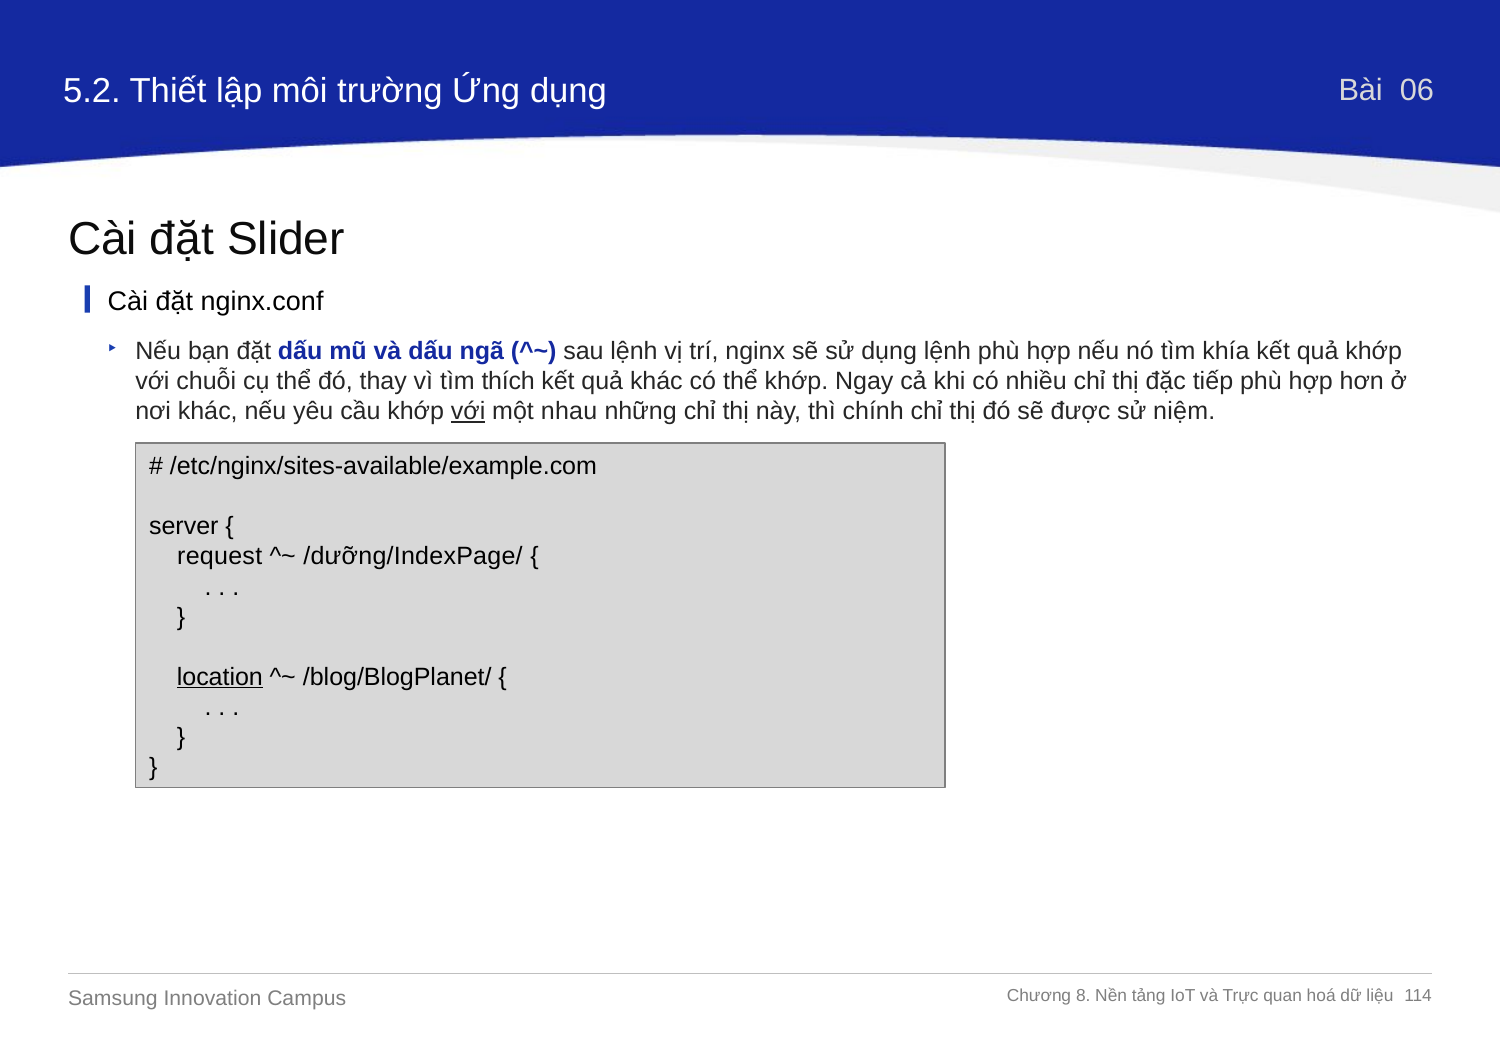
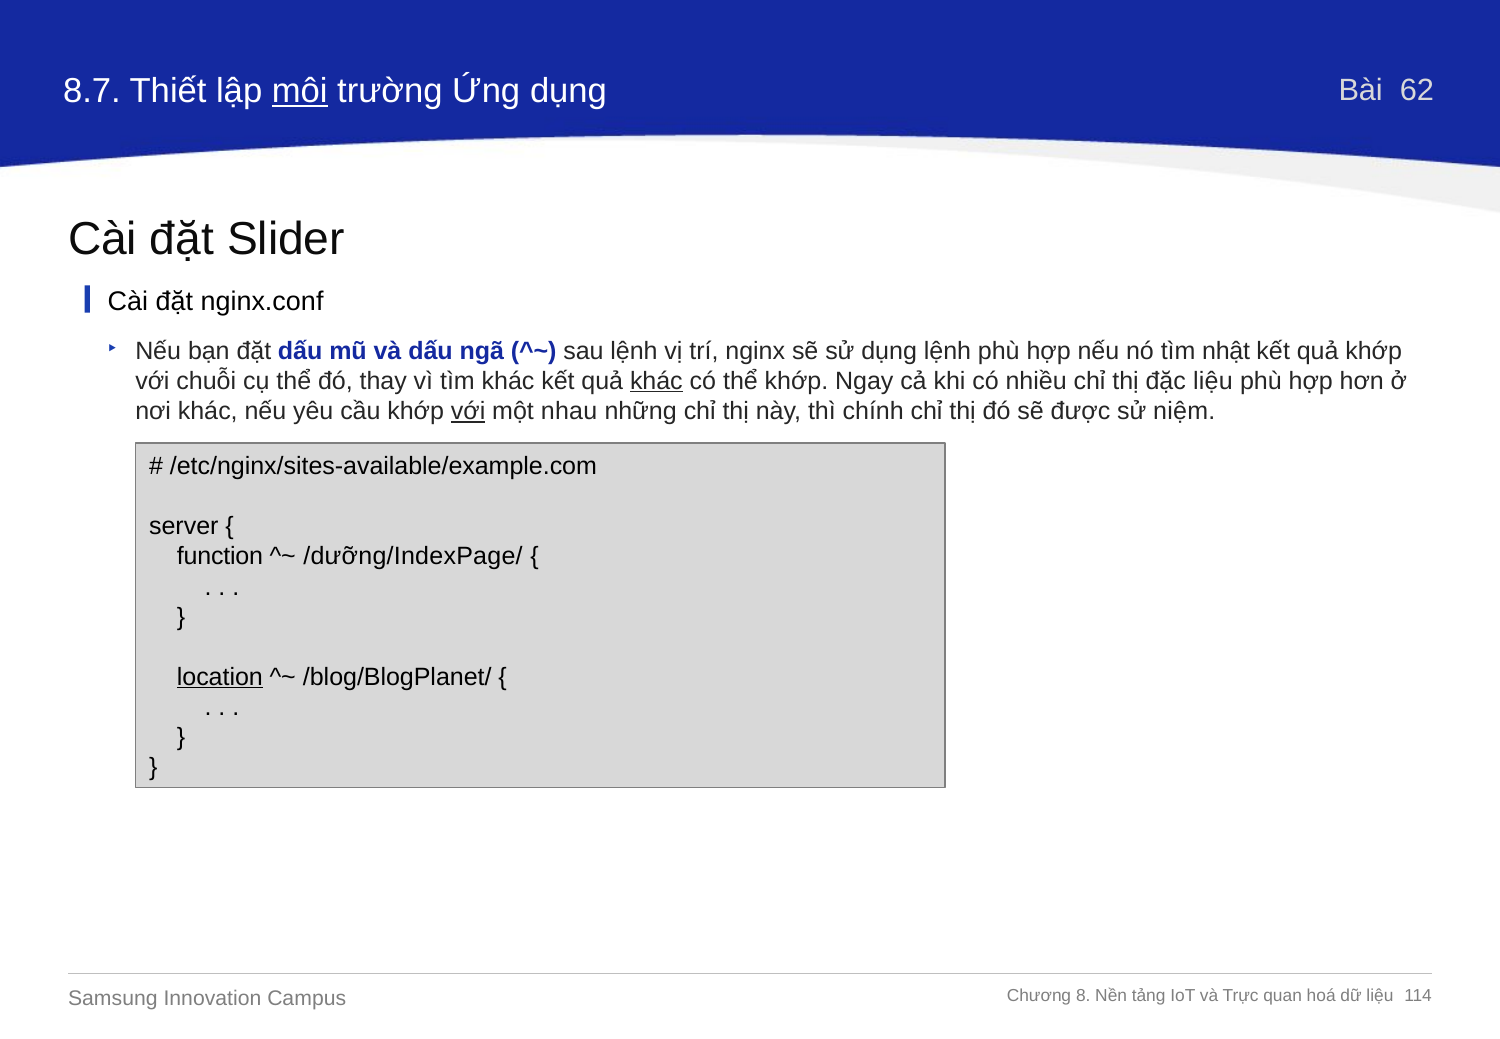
5.2: 5.2 -> 8.7 (92, 91)
môi underline: none -> present (300, 91)
06: 06 -> 62 (1417, 91)
khía: khía -> nhật (1226, 351)
tìm thích: thích -> khác (508, 381)
khác underline: none -> present (656, 381)
đặc tiếp: tiếp -> liệu (1213, 381)
request: request -> function (220, 557)
